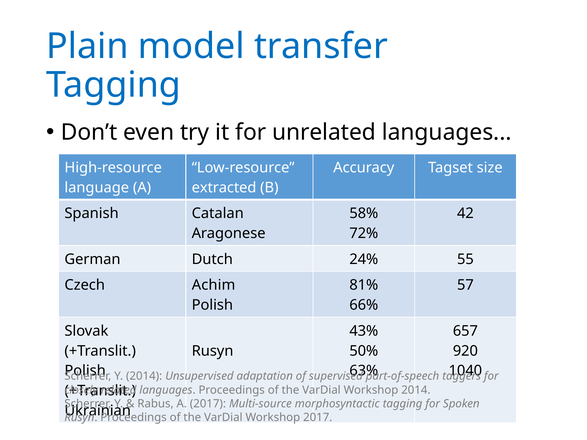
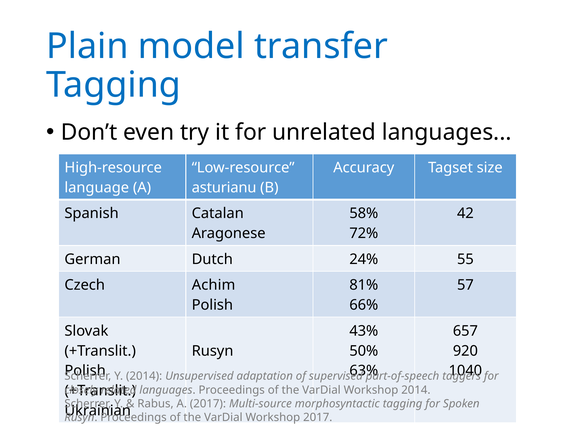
extracted: extracted -> asturianu (224, 188)
